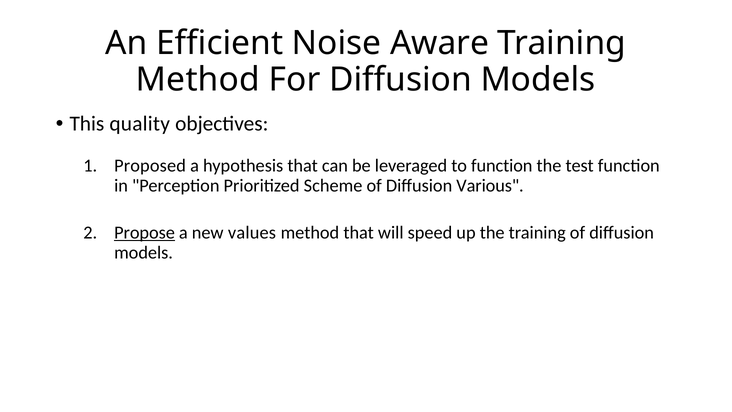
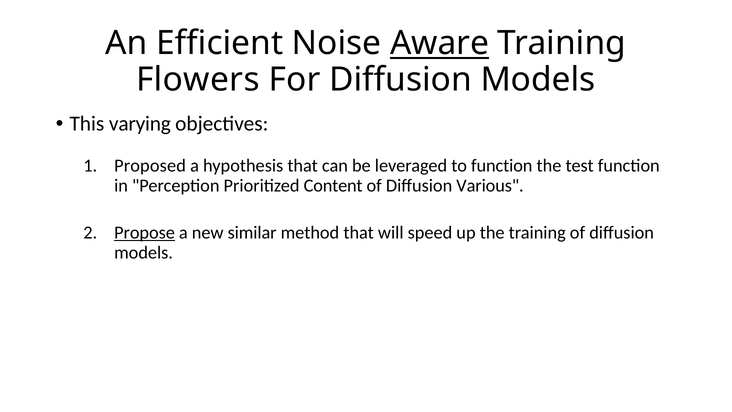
Aware underline: none -> present (440, 43)
Method: Method -> Flowers (198, 80)
quality: quality -> varying (140, 124)
Scheme: Scheme -> Content (333, 185)
values: values -> similar (252, 233)
